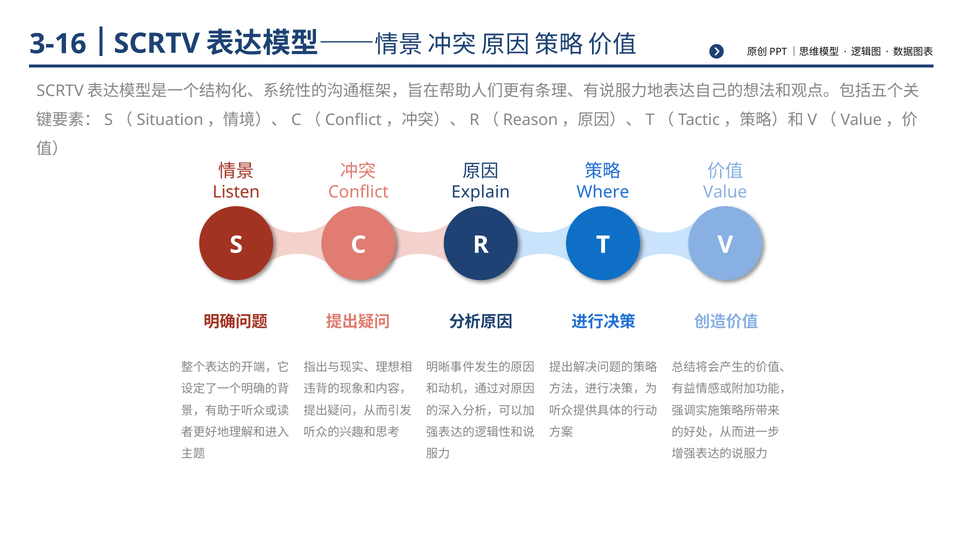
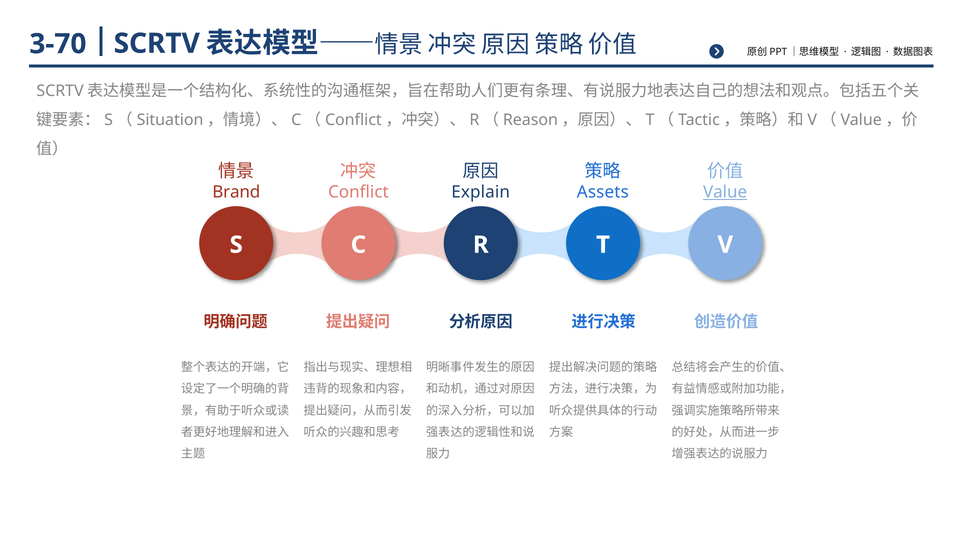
3-16: 3-16 -> 3-70 (58, 44)
Listen: Listen -> Brand (236, 192)
Where: Where -> Assets (603, 192)
Value underline: none -> present (725, 192)
